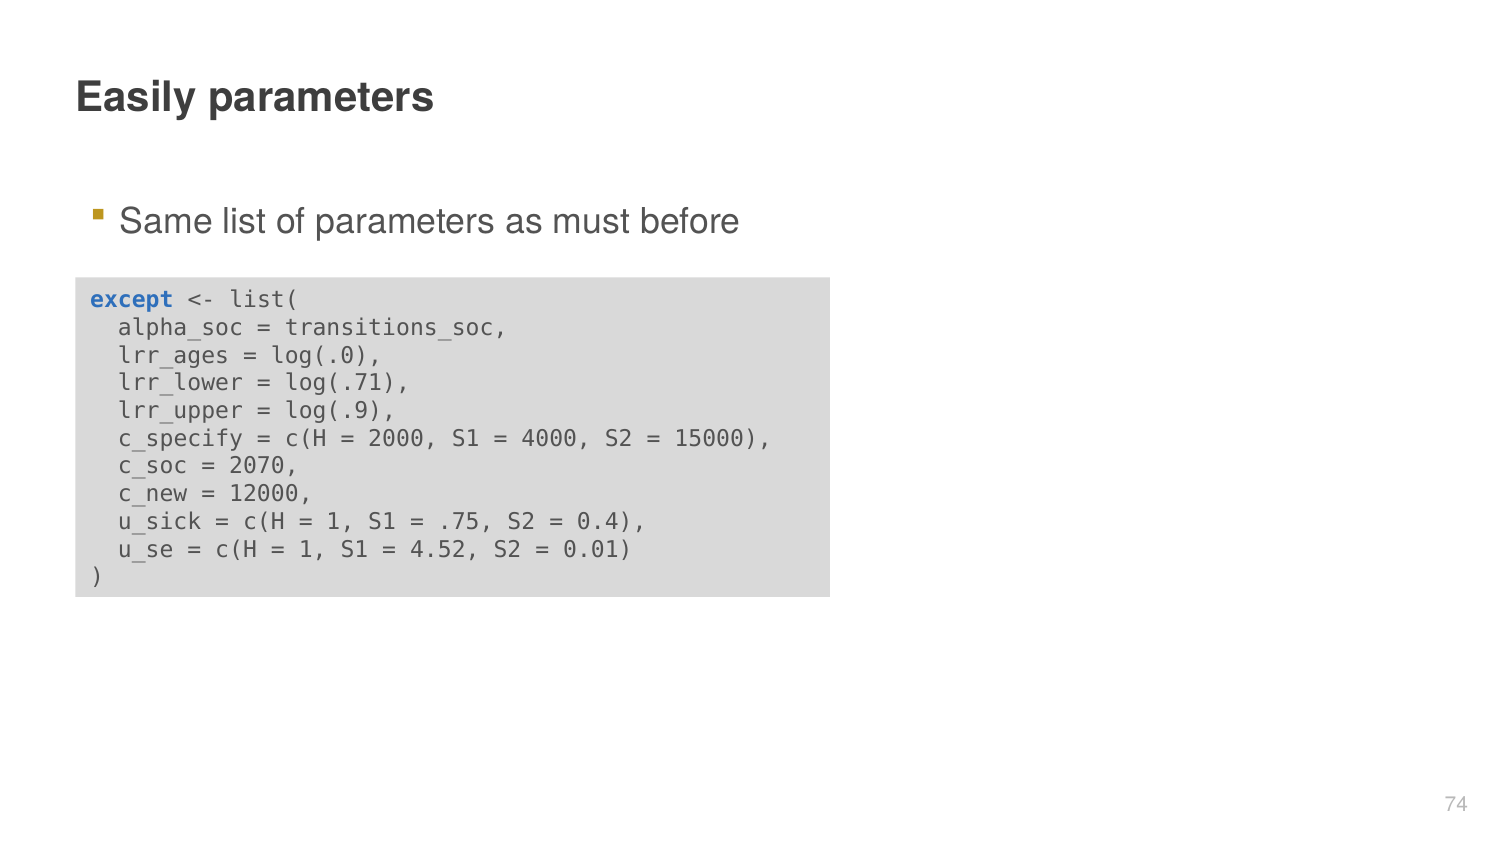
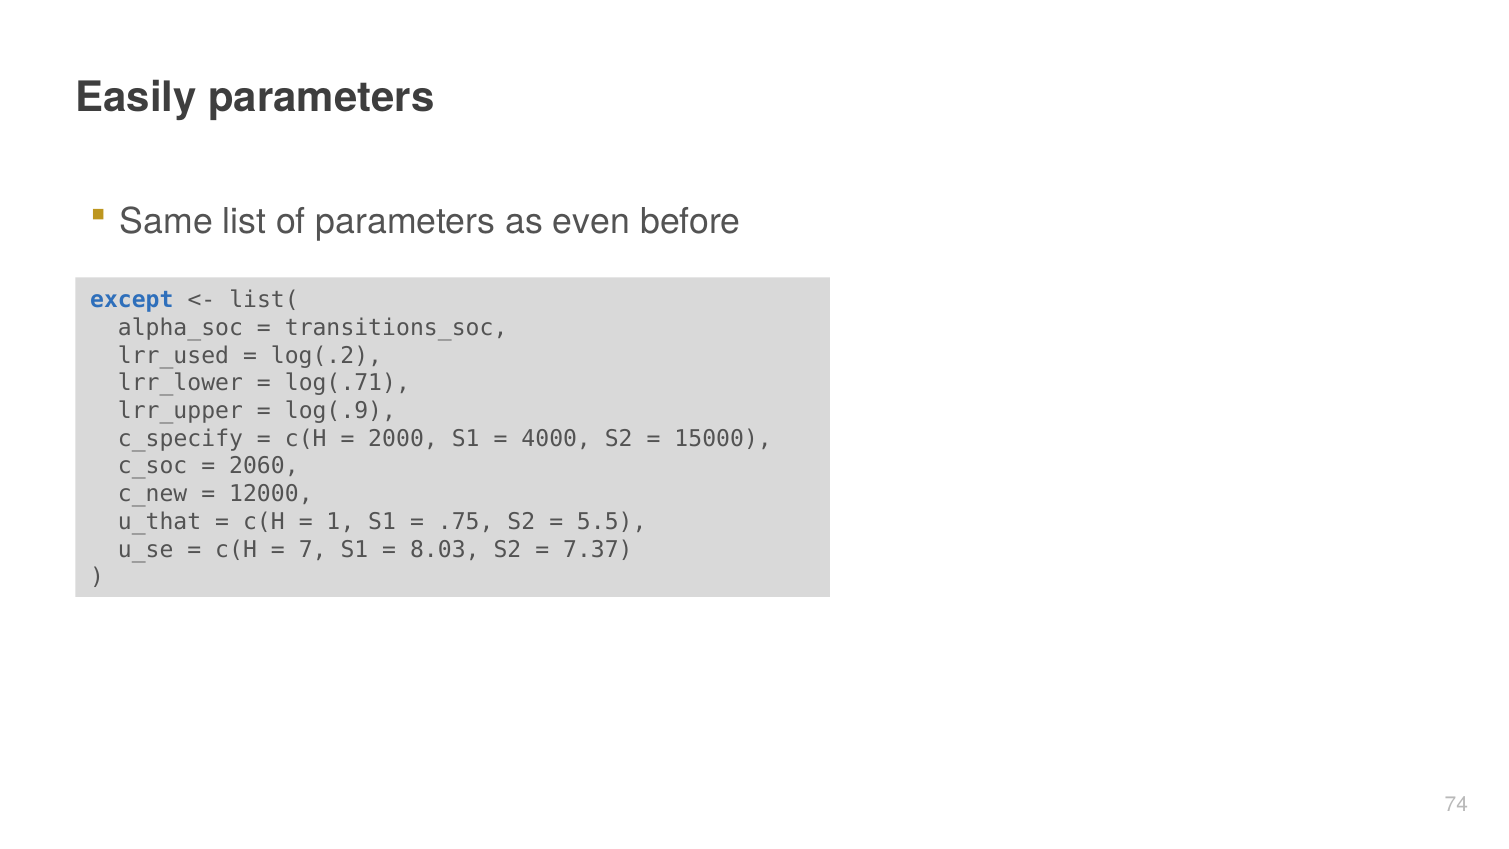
must: must -> even (592, 221)
lrr_ages: lrr_ages -> lrr_used (173, 356)
log(.0: log(.0 -> log(.2 (326, 356)
2070: 2070 -> 2060 (264, 466)
u_sick: u_sick -> u_that (160, 522)
0.4: 0.4 -> 5.5 (612, 522)
1: 1 -> 7 (313, 549)
4.52: 4.52 -> 8.03 (445, 549)
0.01: 0.01 -> 7.37 (598, 549)
